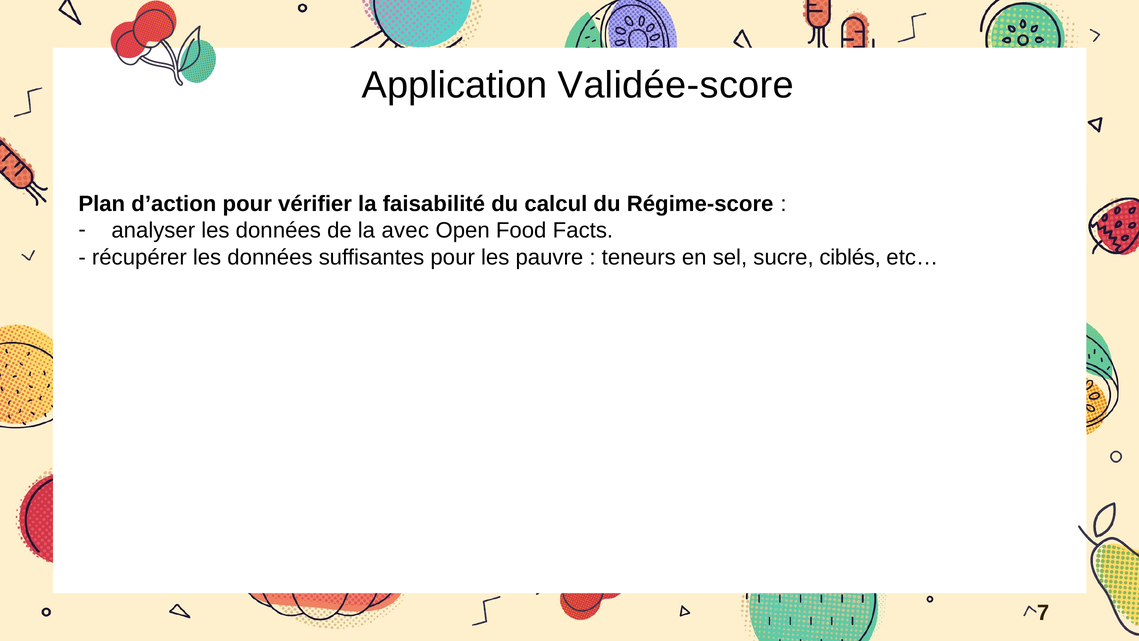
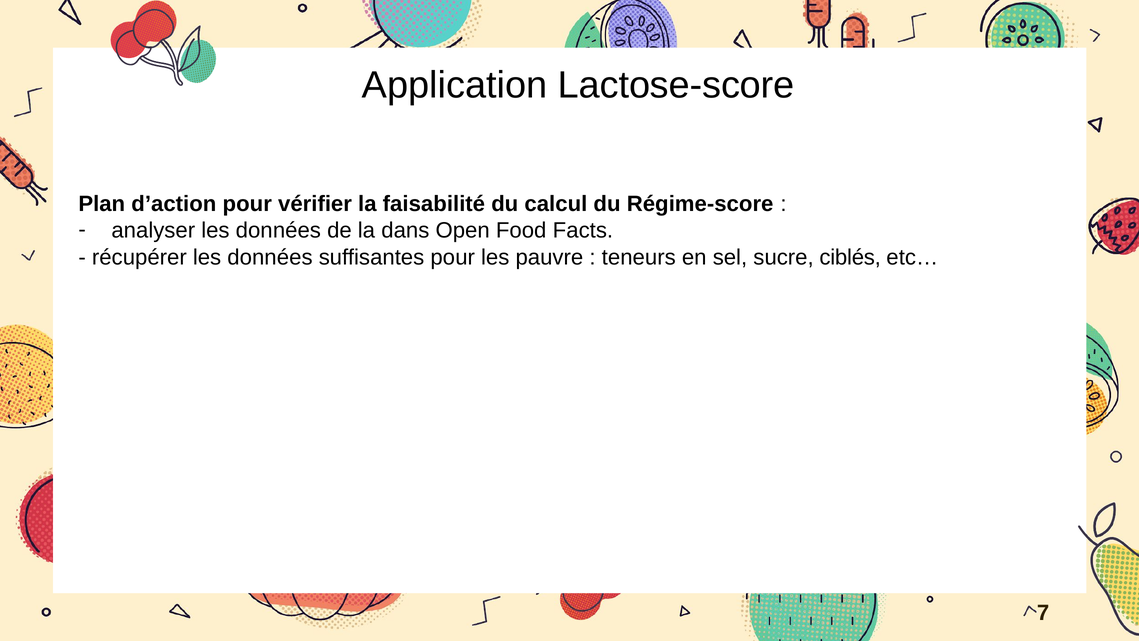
Validée-score: Validée-score -> Lactose-score (676, 85)
avec: avec -> dans (405, 231)
